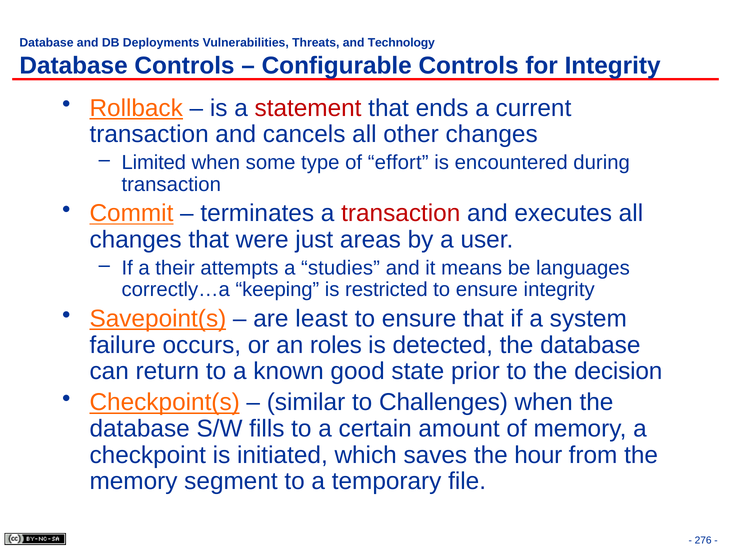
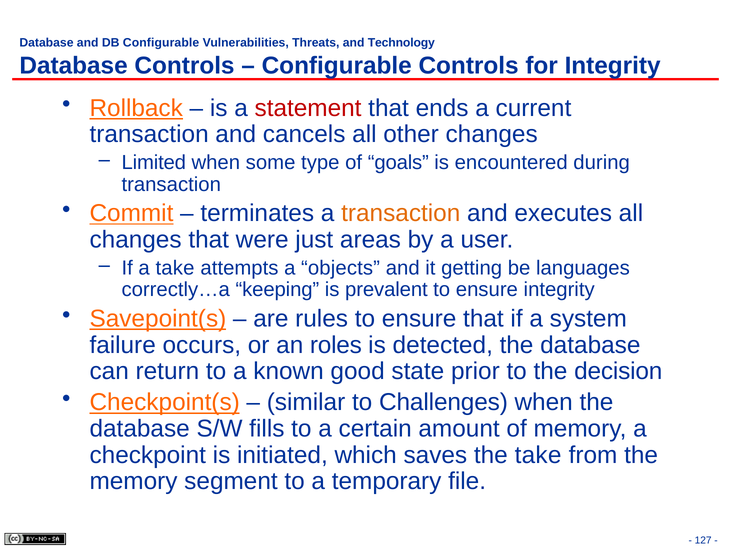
DB Deployments: Deployments -> Configurable (161, 43)
effort: effort -> goals (398, 163)
transaction colour: red -> orange (401, 213)
a their: their -> take (175, 268)
studies: studies -> objects (341, 268)
means: means -> getting (472, 268)
restricted: restricted -> prevalent (386, 290)
least: least -> rules (322, 319)
the hour: hour -> take (538, 455)
276: 276 -> 127 (703, 540)
